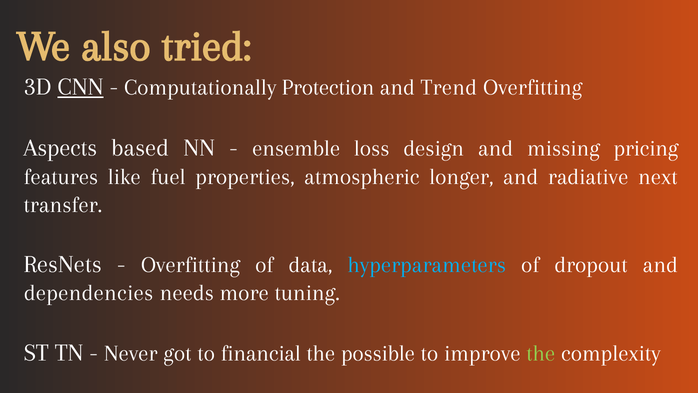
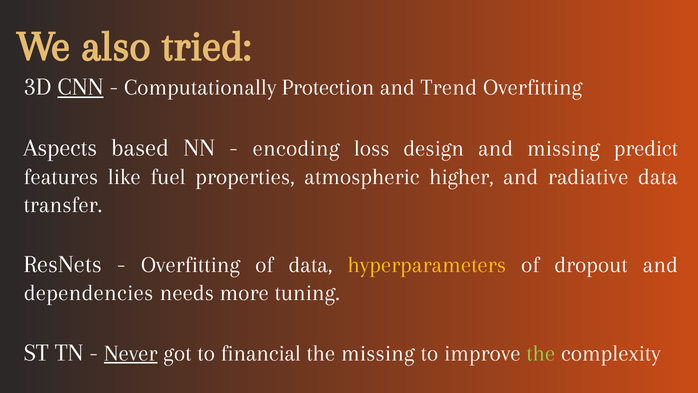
ensemble: ensemble -> encoding (296, 148)
pricing: pricing -> predict (646, 148)
longer: longer -> higher (461, 176)
radiative next: next -> data (658, 176)
hyperparameters colour: light blue -> yellow (427, 264)
Never underline: none -> present (131, 353)
the possible: possible -> missing (378, 353)
